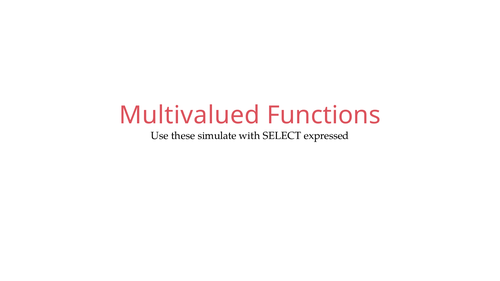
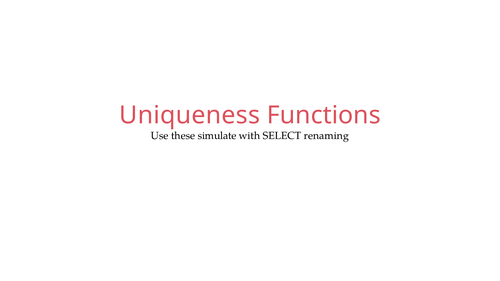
Multivalued: Multivalued -> Uniqueness (190, 115)
expressed: expressed -> renaming (326, 136)
